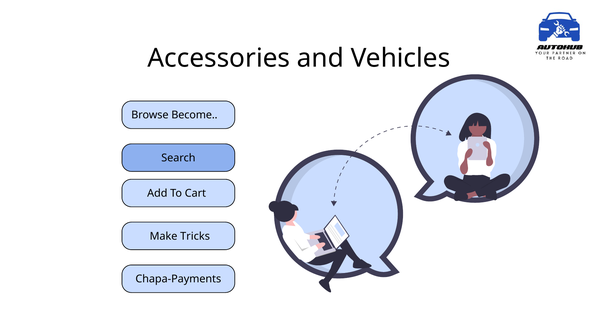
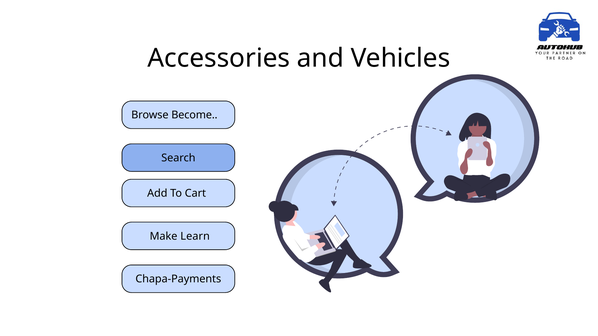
Tricks: Tricks -> Learn (195, 236)
